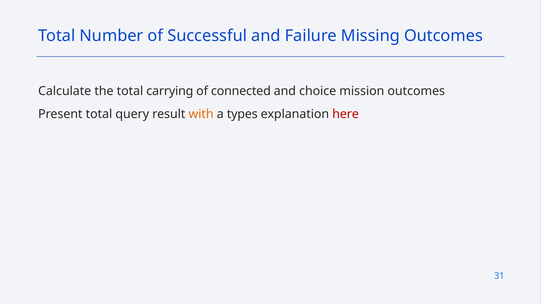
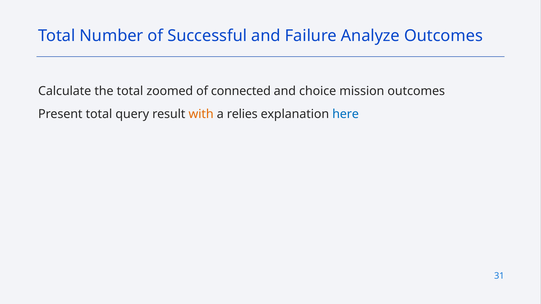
Missing: Missing -> Analyze (370, 36)
carrying: carrying -> zoomed (170, 91)
types: types -> relies (242, 114)
here colour: red -> blue (346, 114)
